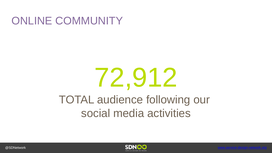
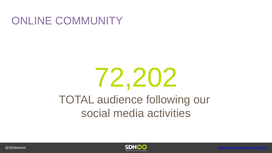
72,912: 72,912 -> 72,202 (136, 78)
